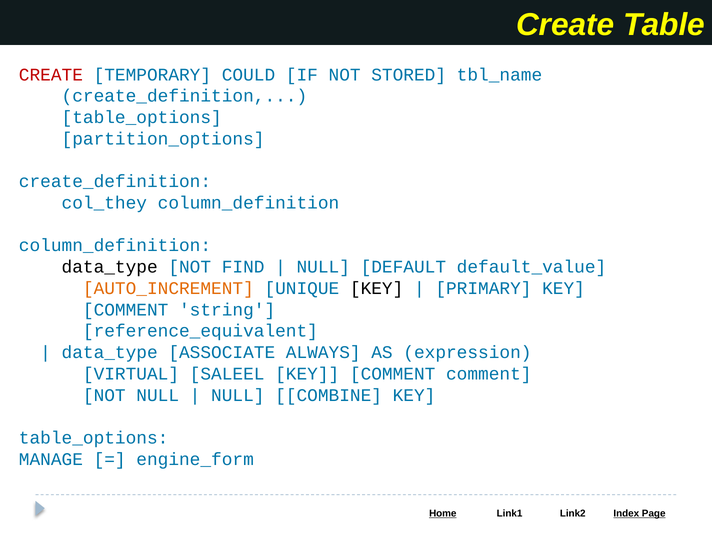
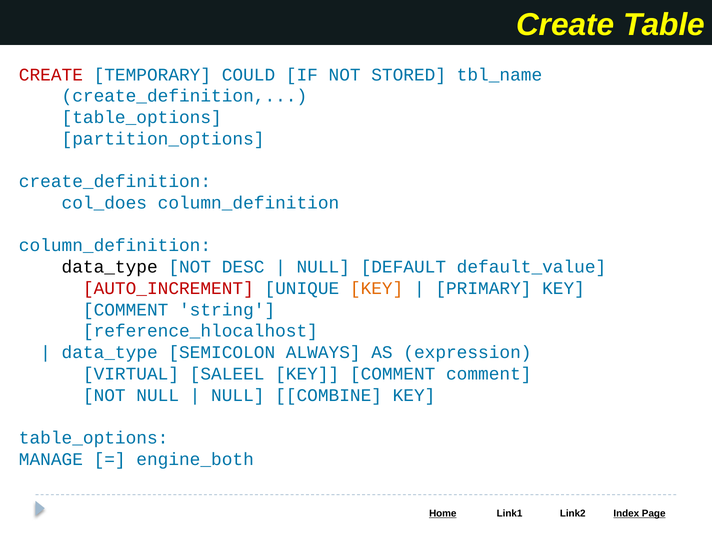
col_they: col_they -> col_does (104, 203)
FIND: FIND -> DESC (243, 267)
AUTO_INCREMENT colour: orange -> red (168, 288)
KEY colour: black -> orange (377, 288)
reference_equivalent: reference_equivalent -> reference_hlocalhost (200, 331)
ASSOCIATE: ASSOCIATE -> SEMICOLON (222, 352)
engine_form: engine_form -> engine_both (195, 459)
